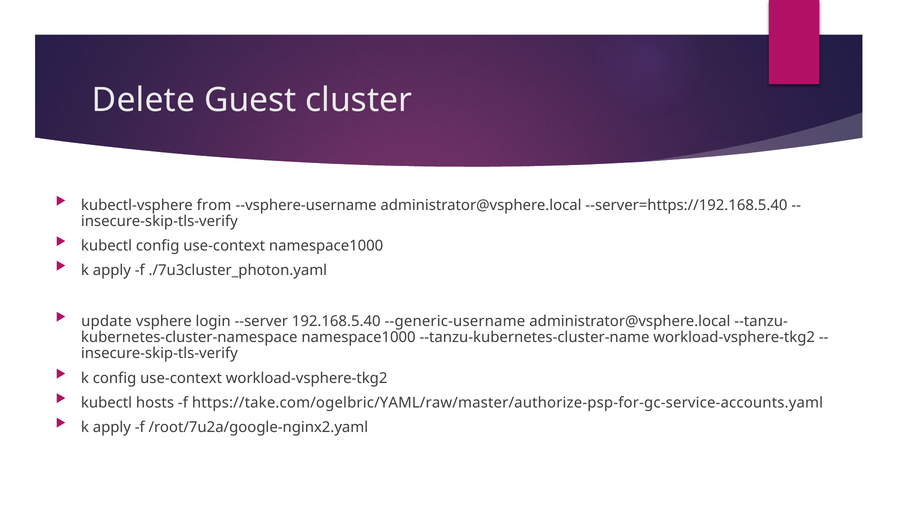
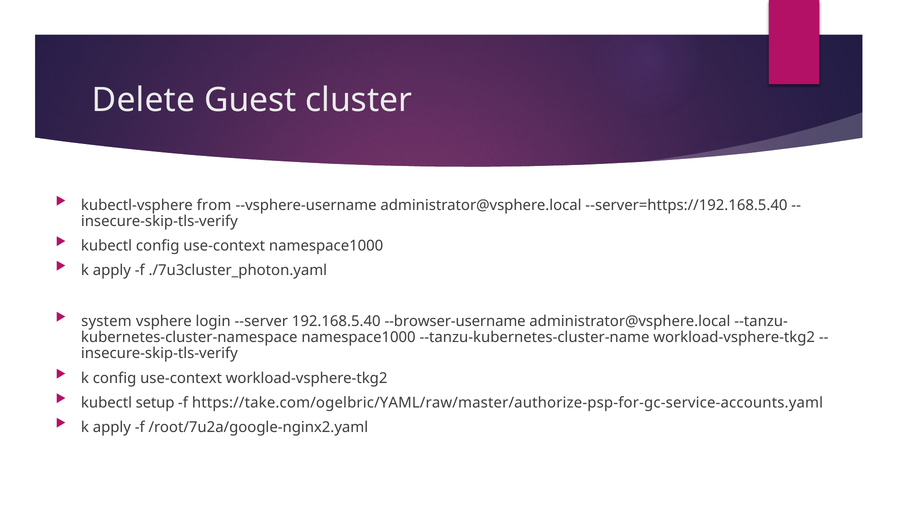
update: update -> system (106, 321)
--generic-username: --generic-username -> --browser-username (455, 321)
hosts: hosts -> setup (155, 403)
